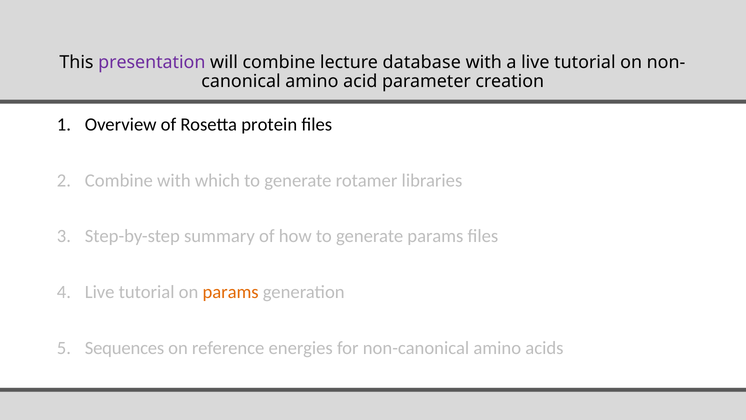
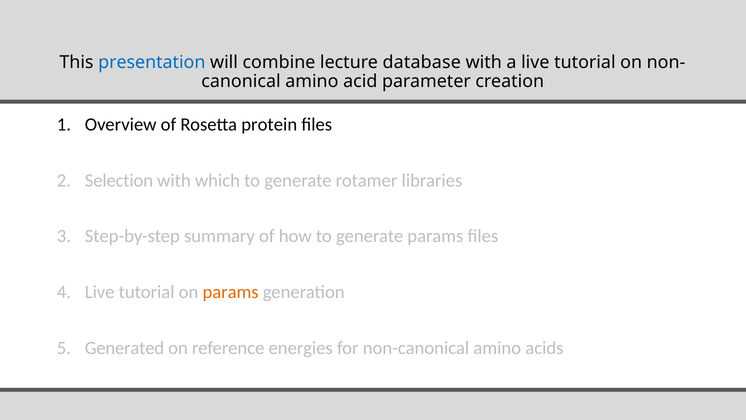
presentation colour: purple -> blue (152, 62)
Combine: Combine -> Selection (119, 180)
Sequences: Sequences -> Generated (125, 348)
